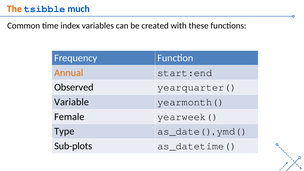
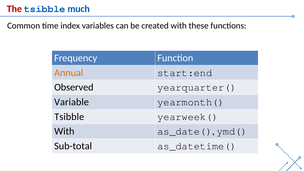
The colour: orange -> red (14, 9)
Female: Female -> Tsibble (69, 117)
Type: Type -> With (64, 131)
Sub-plots: Sub-plots -> Sub-total (73, 146)
